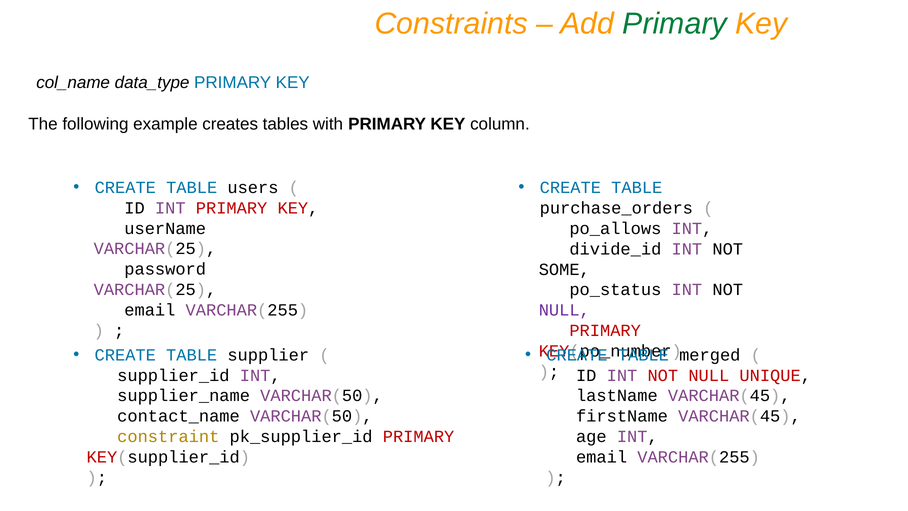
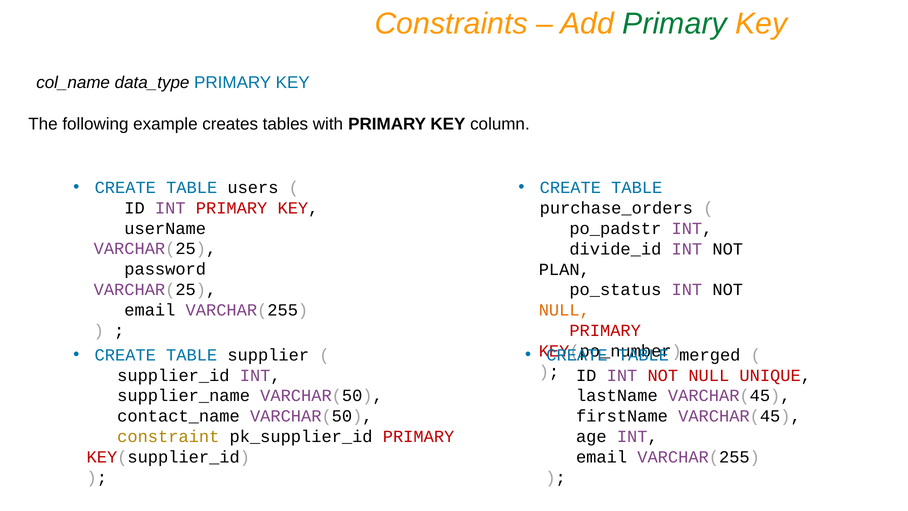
po_allows: po_allows -> po_padstr (615, 228)
SOME: SOME -> PLAN (564, 269)
NULL colour: purple -> orange (564, 310)
